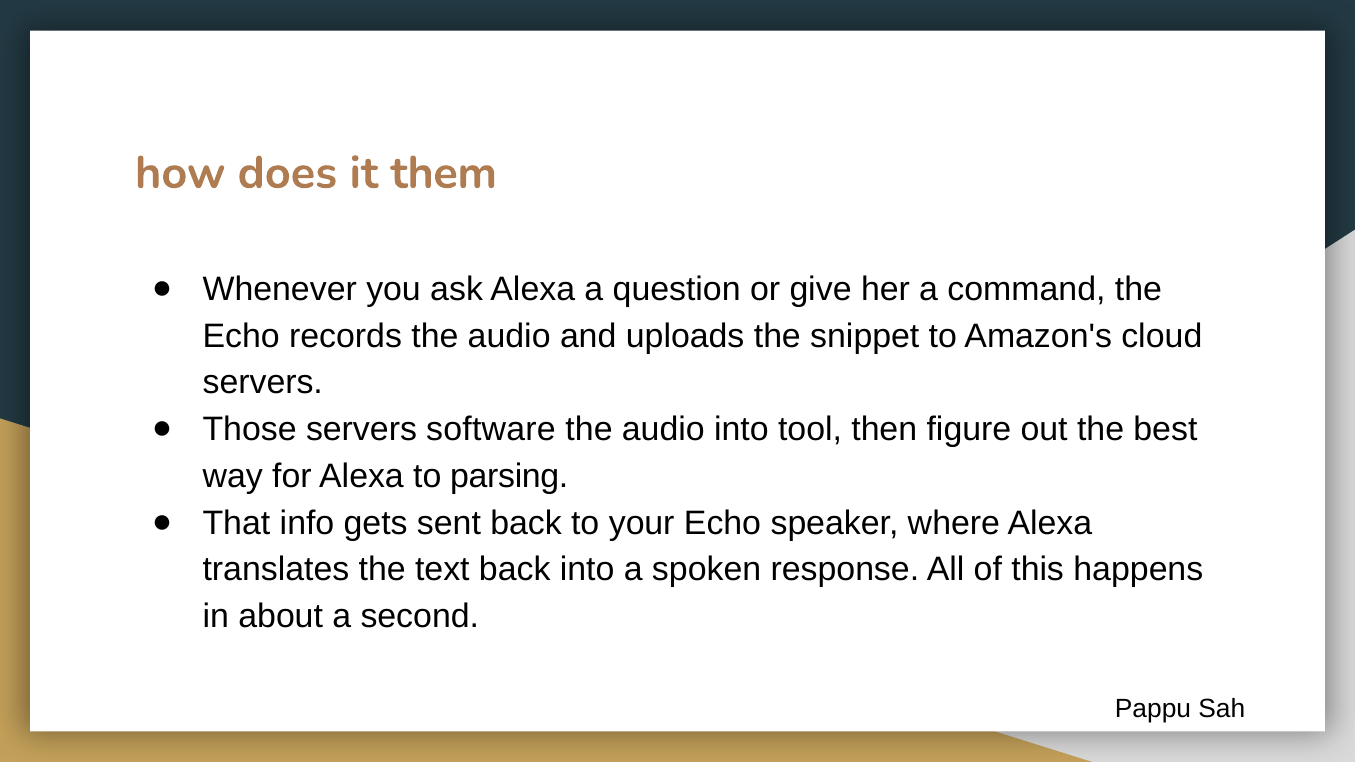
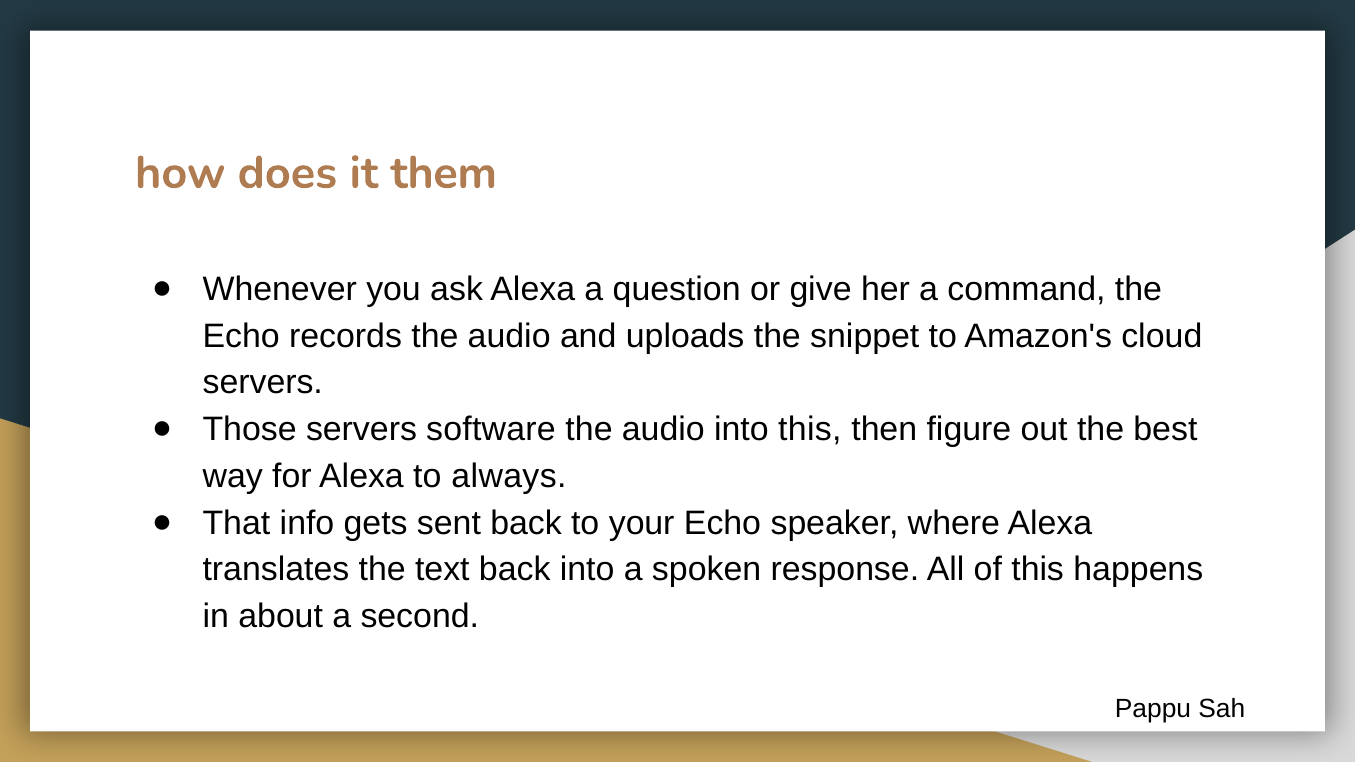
into tool: tool -> this (810, 430)
parsing: parsing -> always (509, 476)
